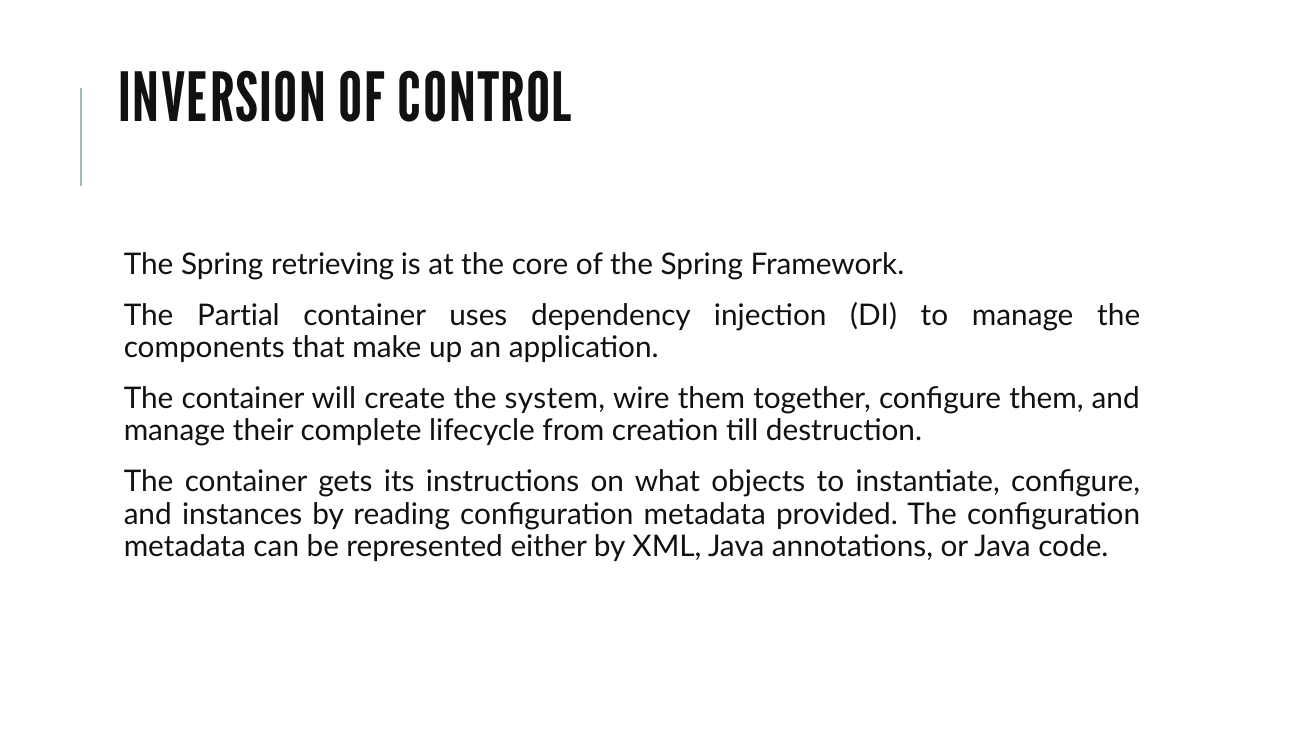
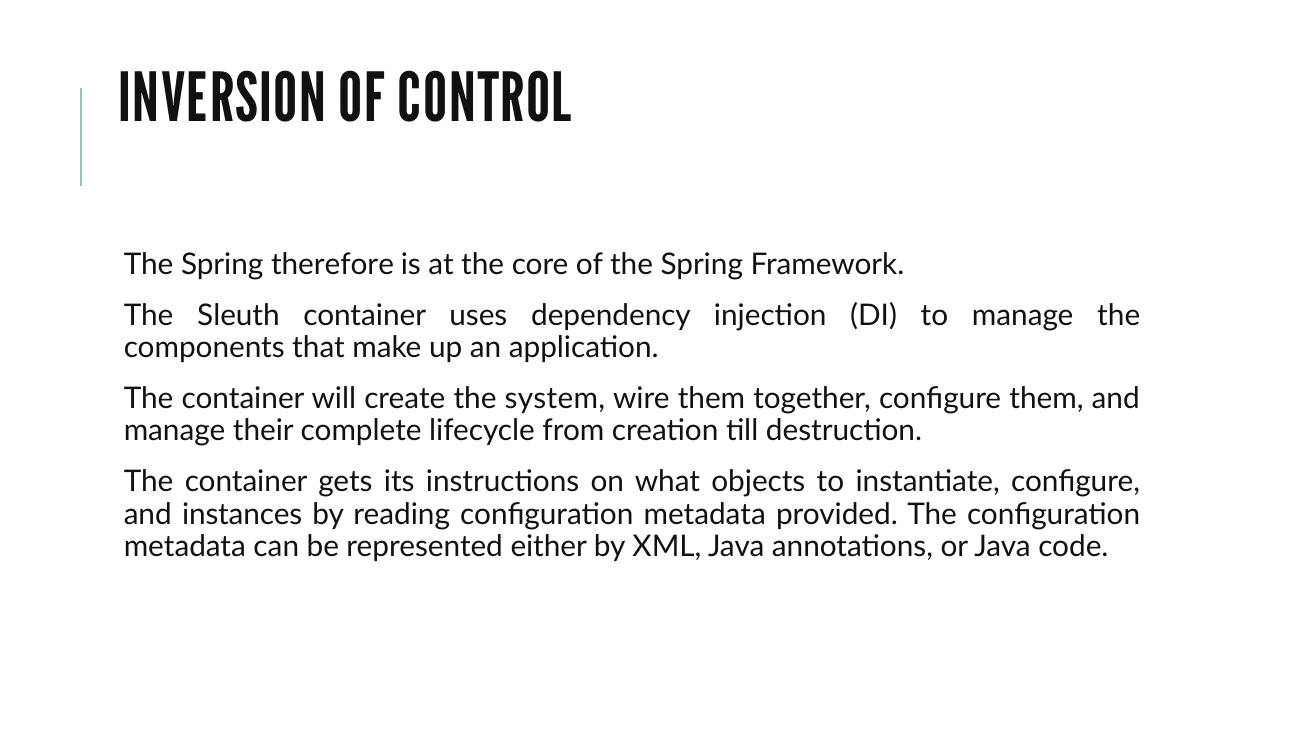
retrieving: retrieving -> therefore (333, 265)
Partial: Partial -> Sleuth (238, 316)
